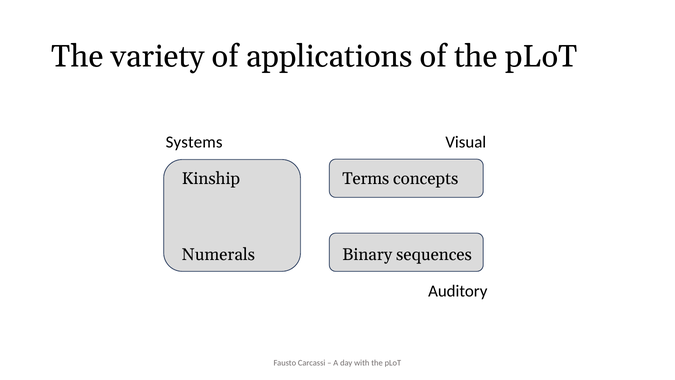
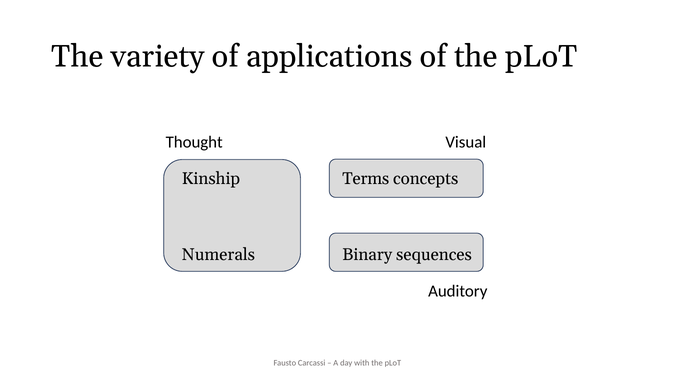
Systems: Systems -> Thought (194, 142)
